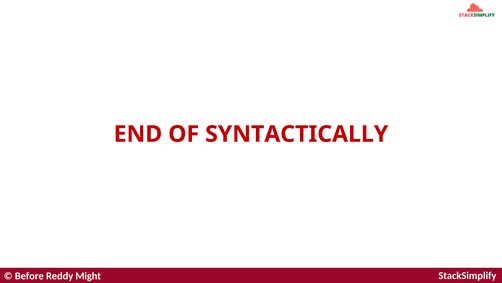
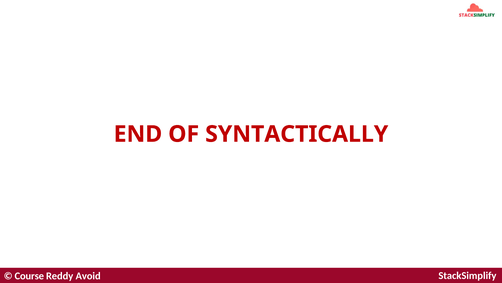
Before: Before -> Course (29, 276)
Might: Might -> Avoid (88, 276)
